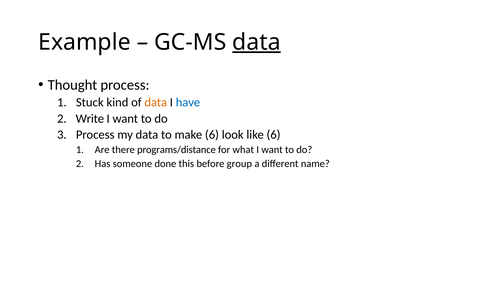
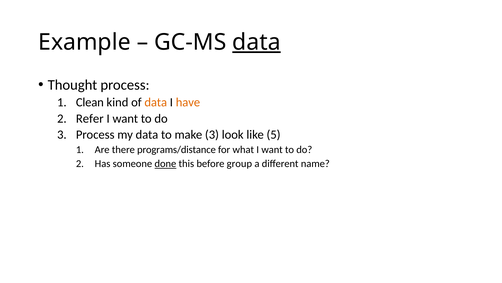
Stuck: Stuck -> Clean (90, 102)
have colour: blue -> orange (188, 102)
Write: Write -> Refer (90, 118)
make 6: 6 -> 3 (212, 134)
like 6: 6 -> 5 (274, 134)
done underline: none -> present (165, 163)
